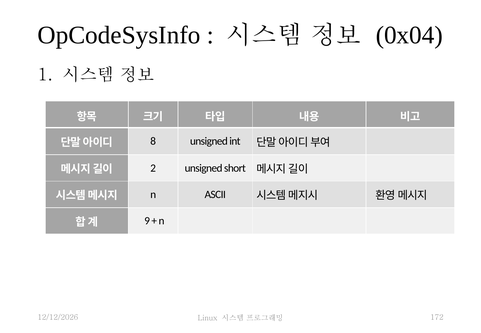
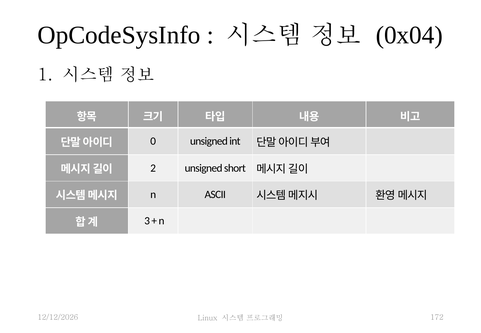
8: 8 -> 0 (153, 141)
9: 9 -> 3 (147, 221)
